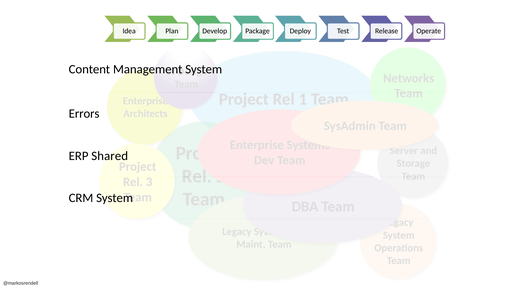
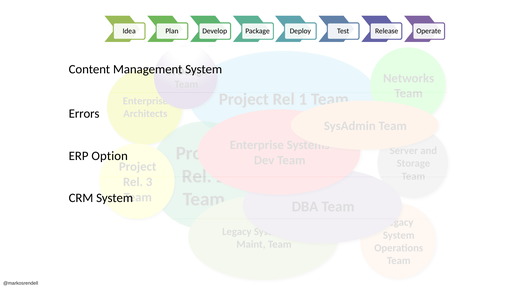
Shared: Shared -> Option (110, 156)
